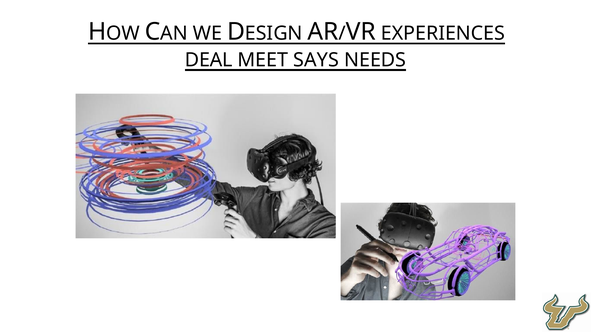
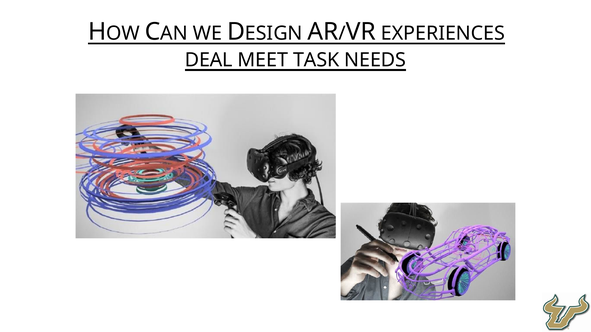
SAYS: SAYS -> TASK (316, 60)
